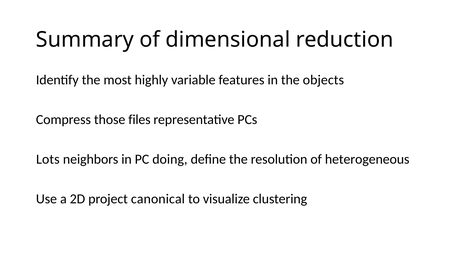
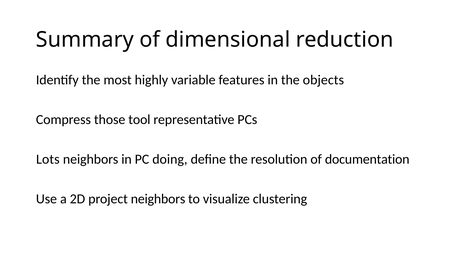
files: files -> tool (139, 119)
heterogeneous: heterogeneous -> documentation (367, 159)
project canonical: canonical -> neighbors (158, 199)
